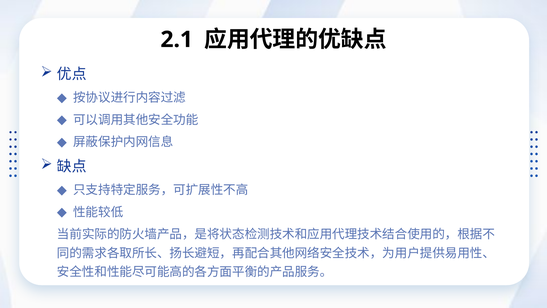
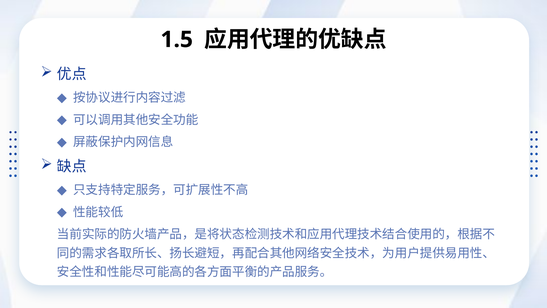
2.1: 2.1 -> 1.5 (177, 39)
